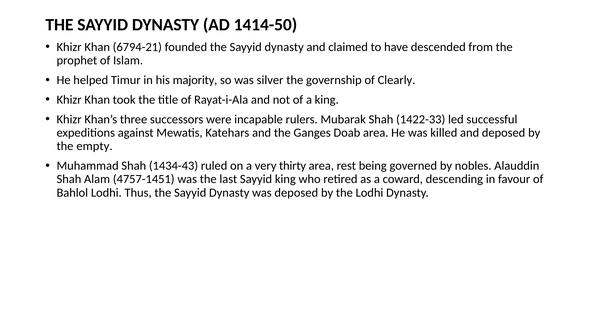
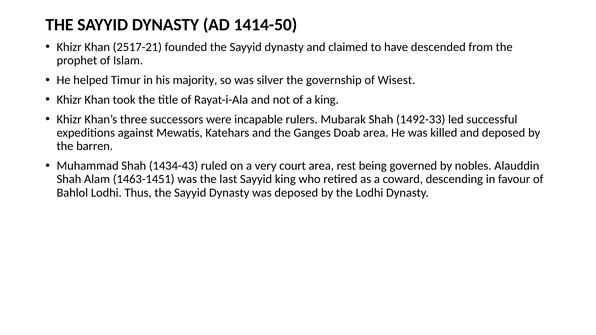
6794-21: 6794-21 -> 2517-21 (137, 47)
Clearly: Clearly -> Wisest (397, 80)
1422-33: 1422-33 -> 1492-33 (421, 119)
empty: empty -> barren (95, 146)
thirty: thirty -> court (293, 166)
4757-1451: 4757-1451 -> 1463-1451 (144, 179)
